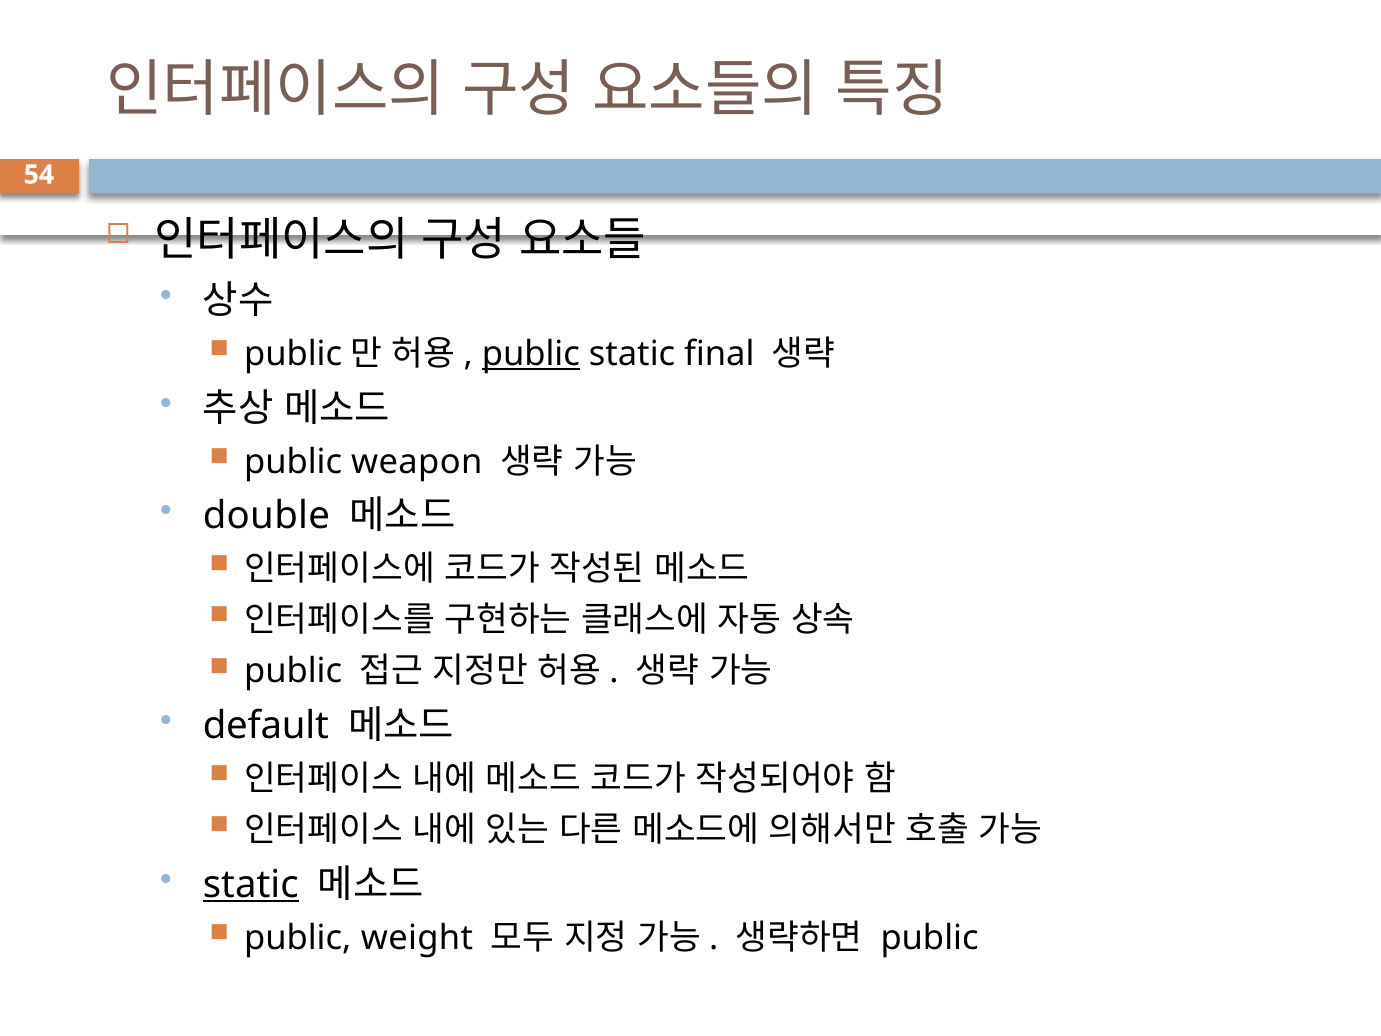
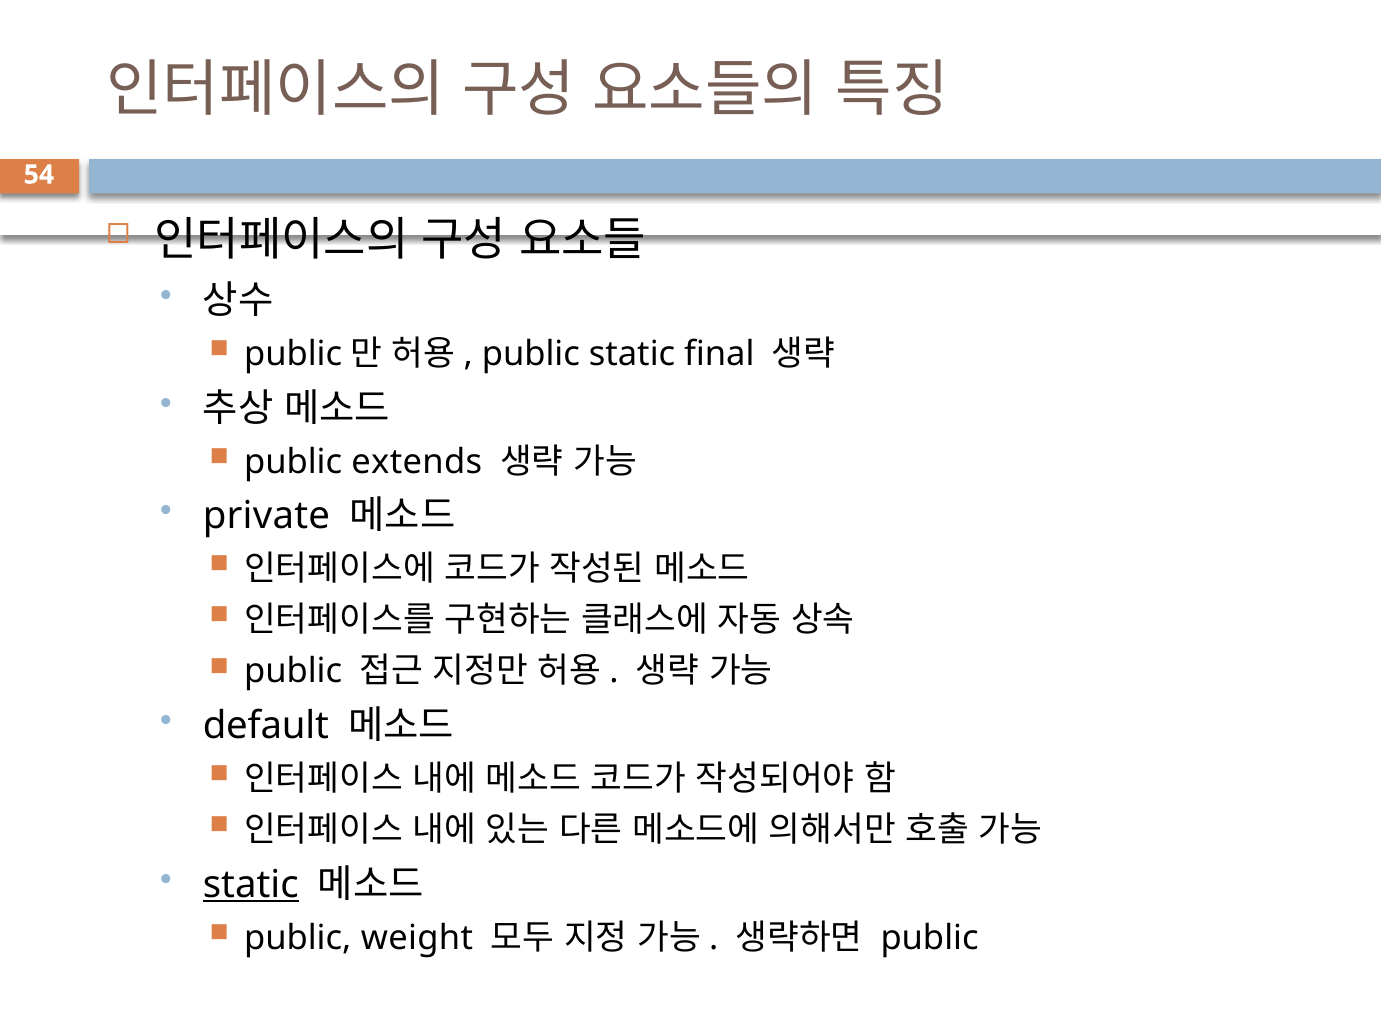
public underline: present -> none (531, 354)
weapon: weapon -> extends (417, 462)
double: double -> private (266, 516)
